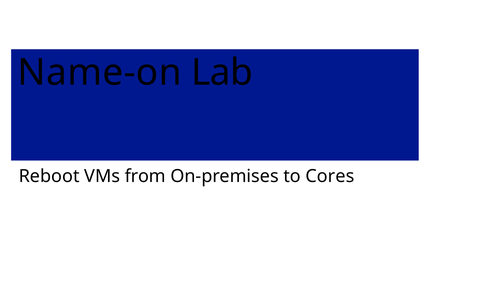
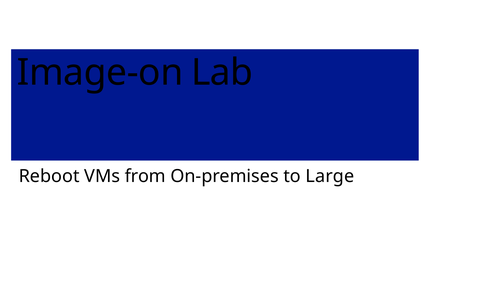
Name-on: Name-on -> Image-on (100, 73)
Cores: Cores -> Large (330, 176)
